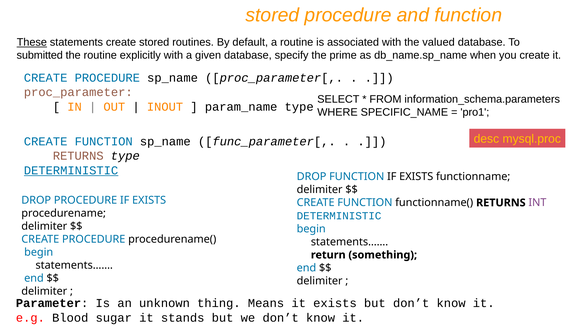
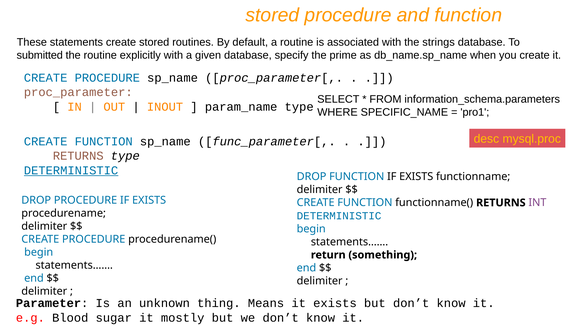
These underline: present -> none (32, 42)
valued: valued -> strings (439, 42)
stands: stands -> mostly (183, 317)
